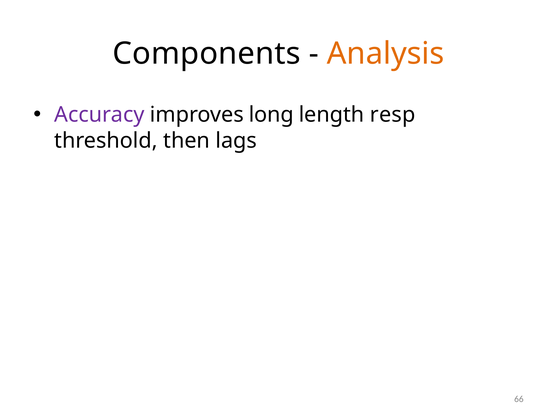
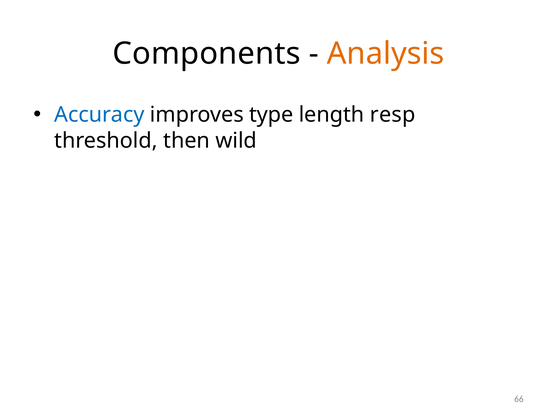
Accuracy colour: purple -> blue (99, 115)
long: long -> type (271, 115)
lags: lags -> wild (236, 141)
